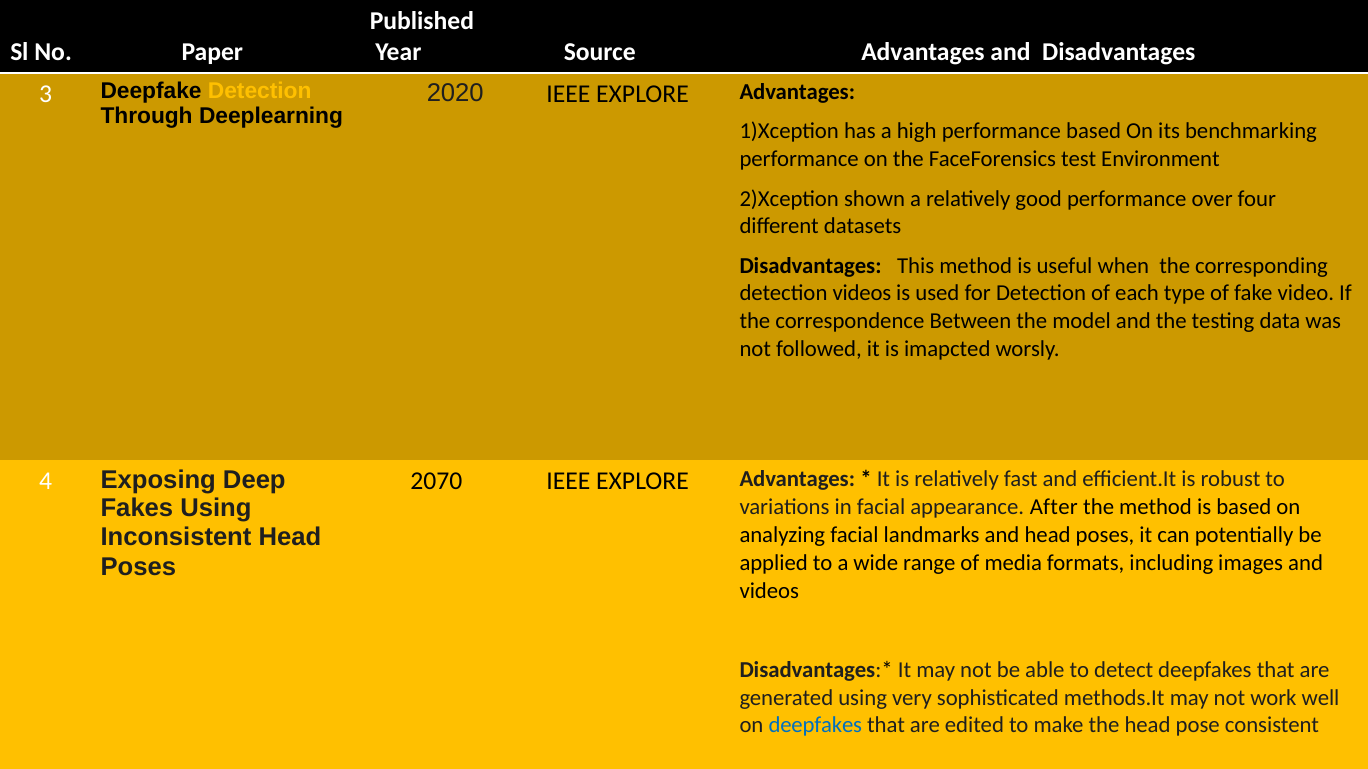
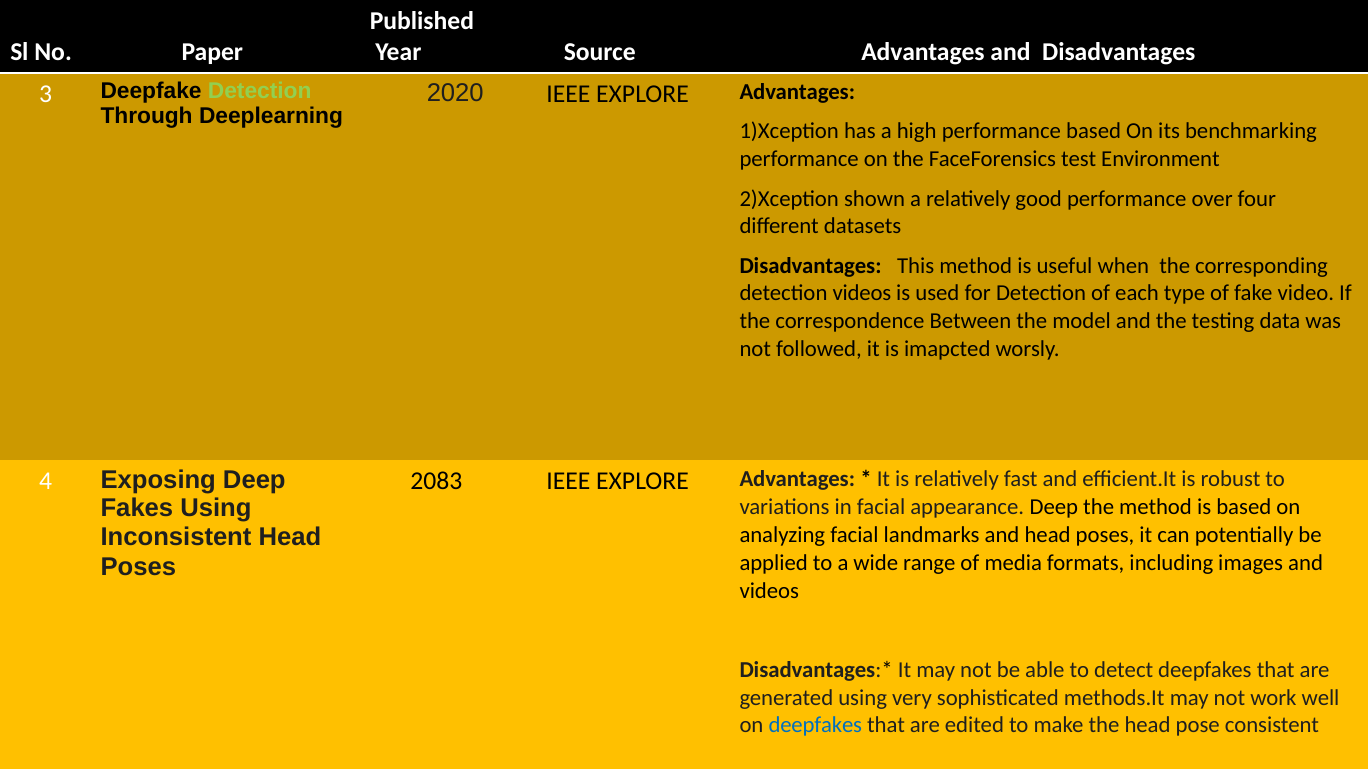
Detection colour: yellow -> light green (260, 91)
2070: 2070 -> 2083 (436, 481)
appearance After: After -> Deep (1054, 507)
